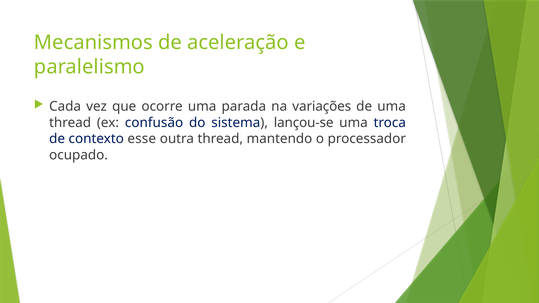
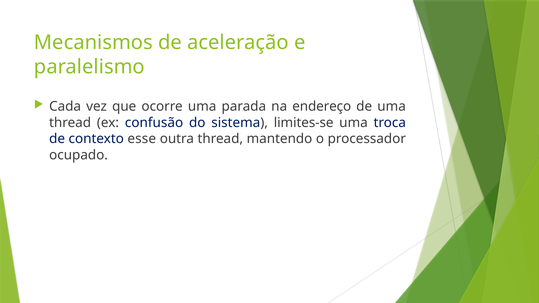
variações: variações -> endereço (322, 107)
lançou-se: lançou-se -> limites-se (304, 123)
